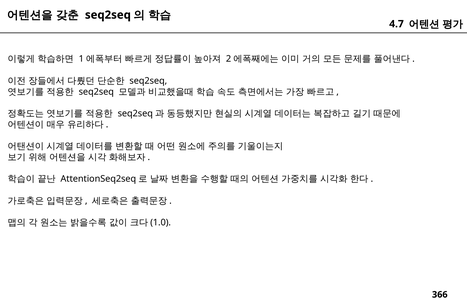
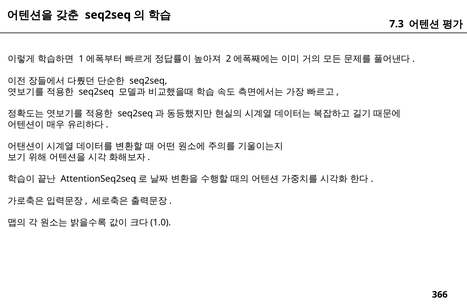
4.7: 4.7 -> 7.3 (396, 24)
